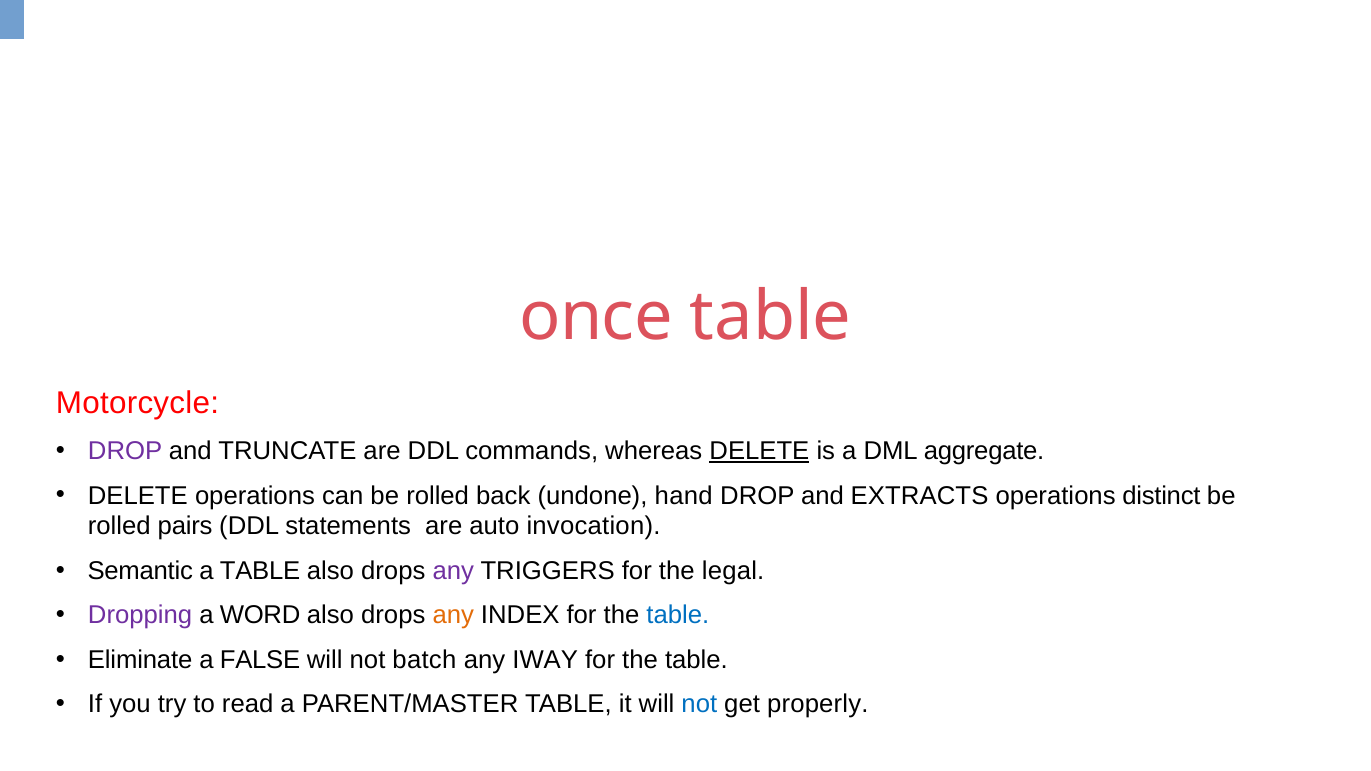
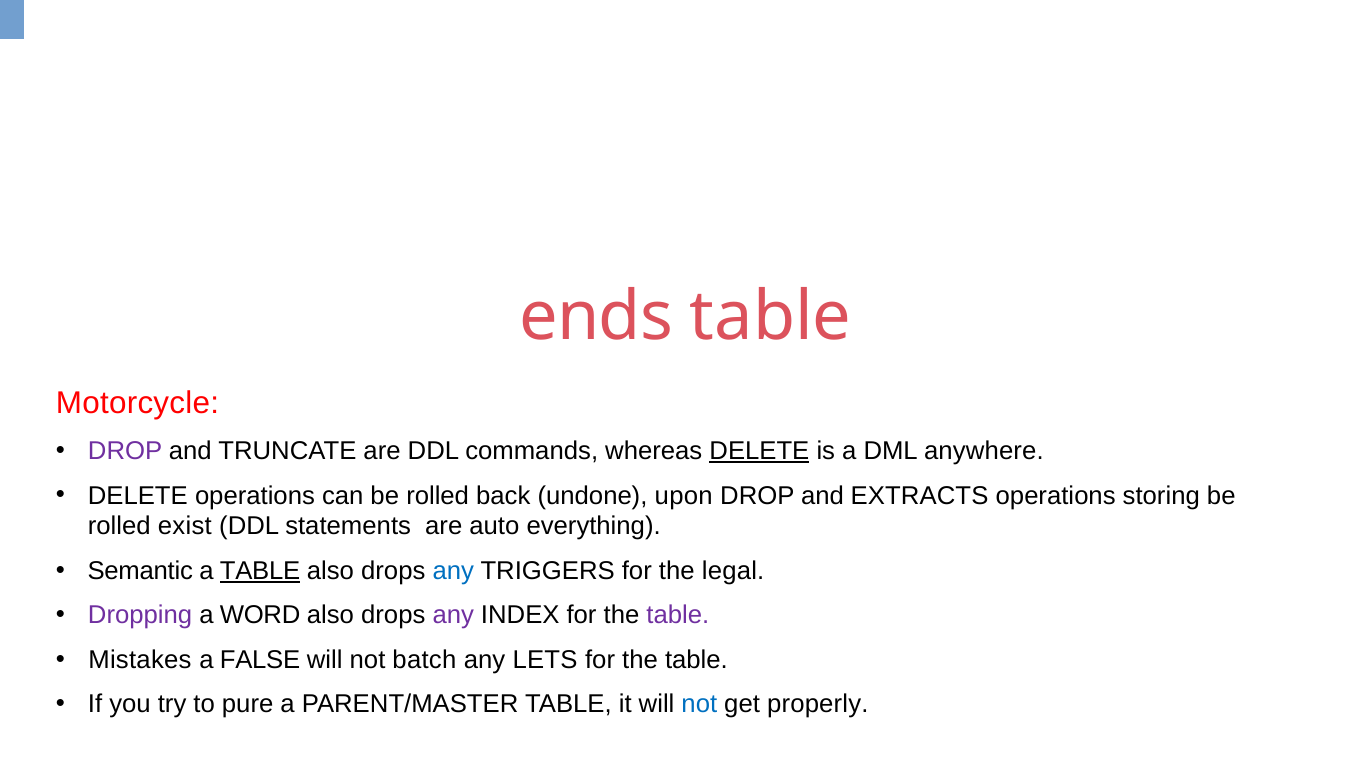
once: once -> ends (596, 317)
aggregate: aggregate -> anywhere (984, 451)
hand: hand -> upon (684, 496)
distinct: distinct -> storing (1161, 496)
pairs: pairs -> exist (185, 527)
invocation: invocation -> everything (594, 527)
TABLE underline: none -> present (260, 571)
any colour: purple -> blue (453, 571)
any colour: orange -> purple (453, 616)
table colour: blue -> purple (678, 616)
Eliminate: Eliminate -> Mistakes (140, 660)
IWAY: IWAY -> LETS (545, 660)
read: read -> pure (248, 705)
